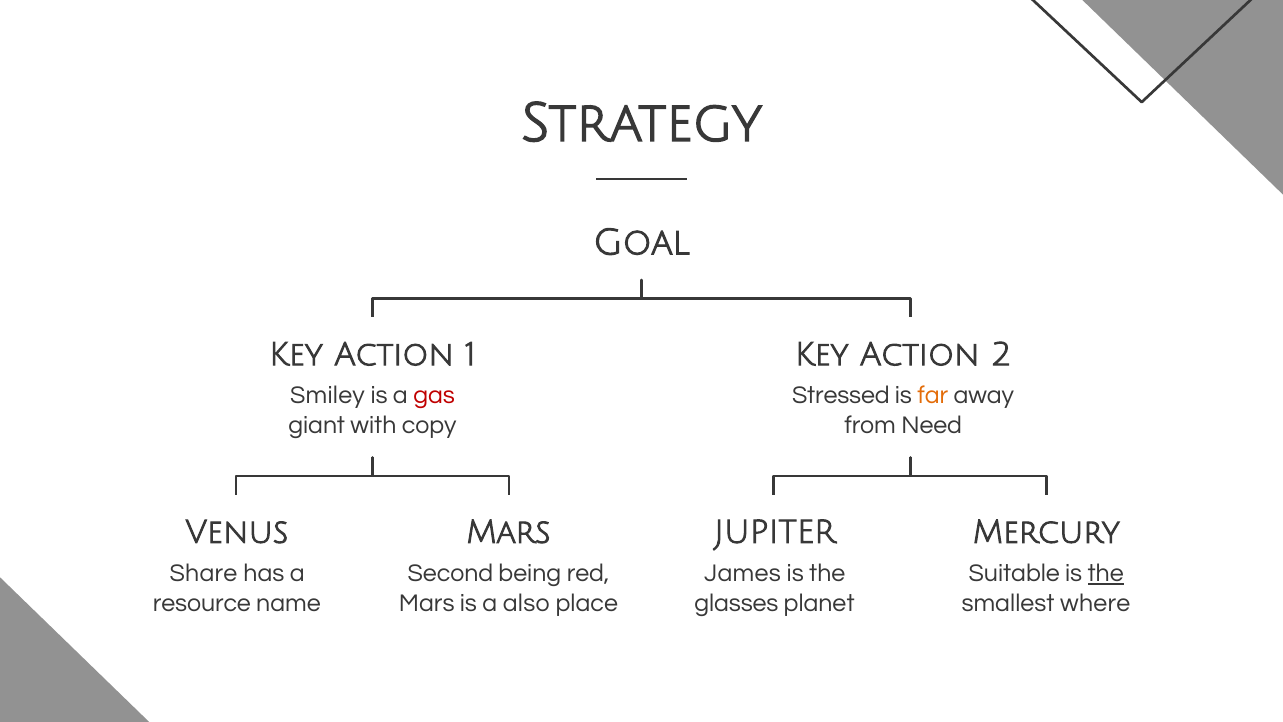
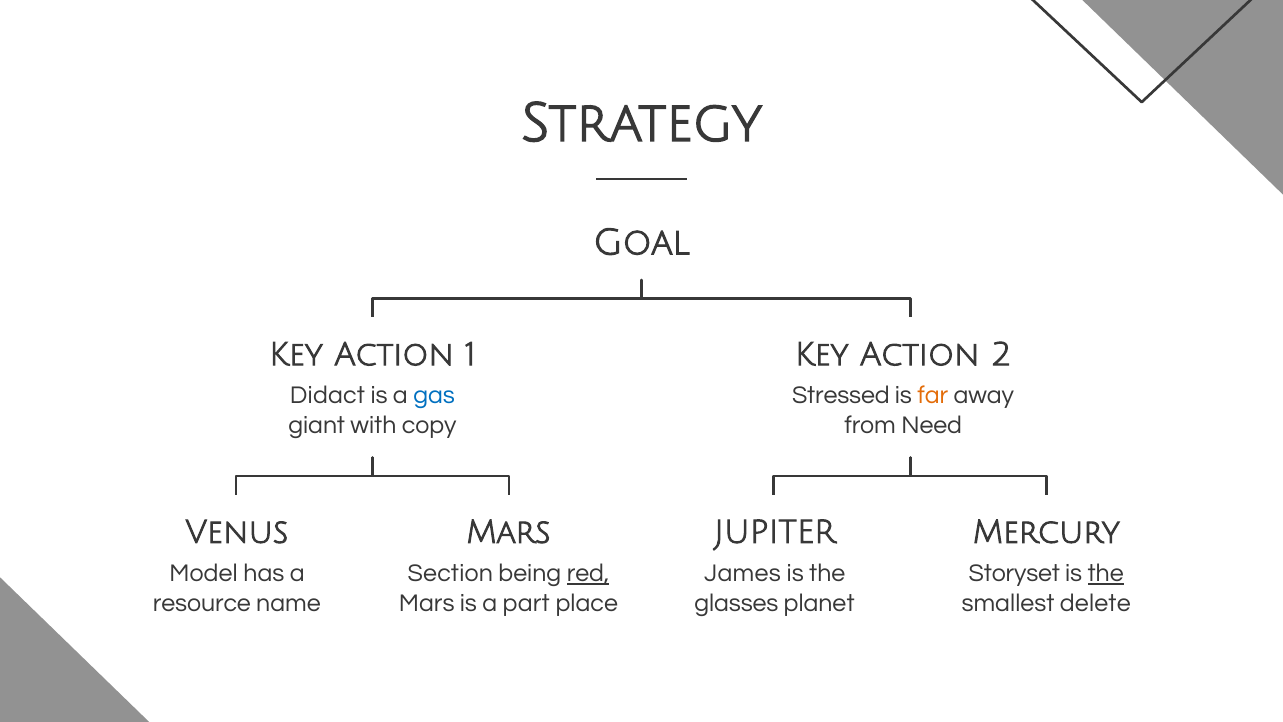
Smiley: Smiley -> Didact (328, 395)
gas colour: red -> blue (434, 395)
Share: Share -> Model (204, 573)
Second: Second -> Section (450, 573)
red underline: none -> present (588, 573)
Suitable: Suitable -> Storyset (1014, 573)
also: also -> part (526, 603)
where: where -> delete (1095, 603)
